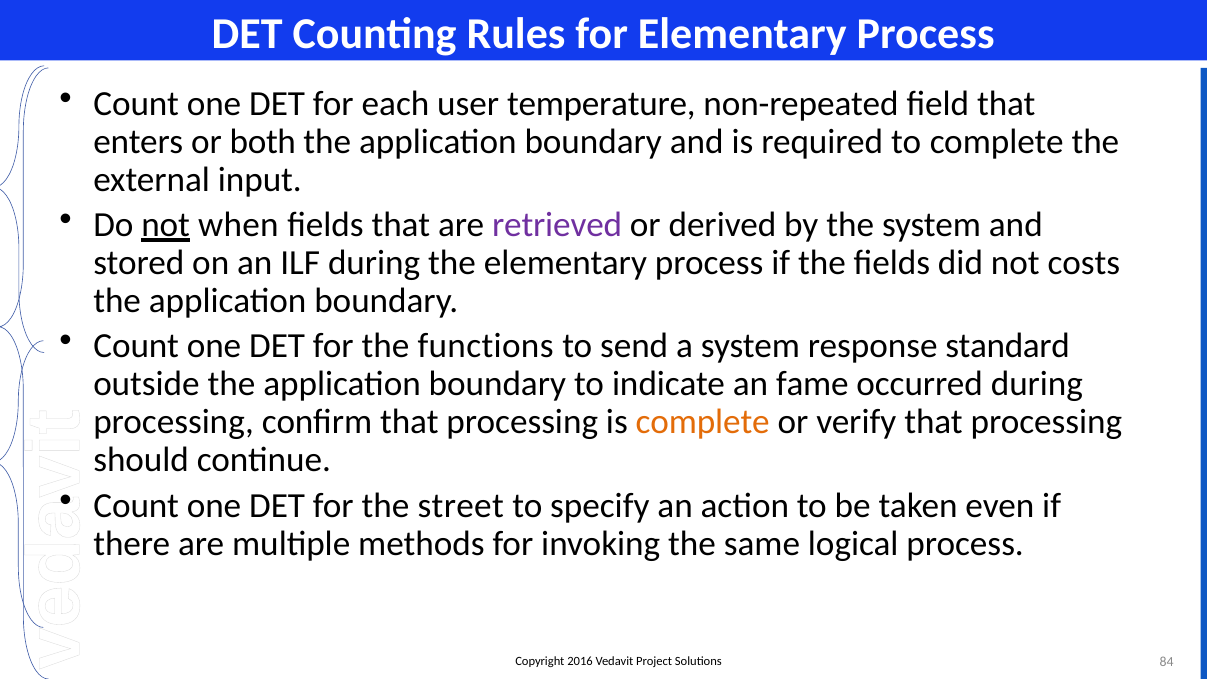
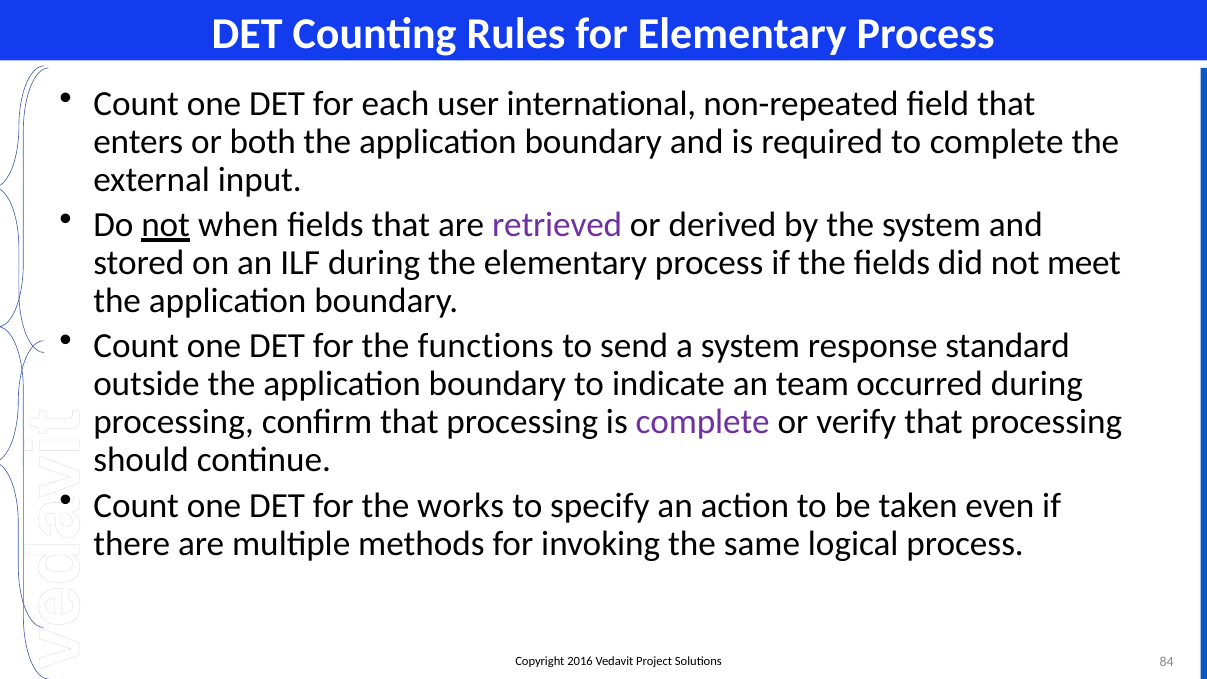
temperature: temperature -> international (601, 104)
costs: costs -> meet (1084, 263)
fame: fame -> team (812, 384)
complete colour: orange -> purple (703, 422)
street: street -> works (461, 506)
